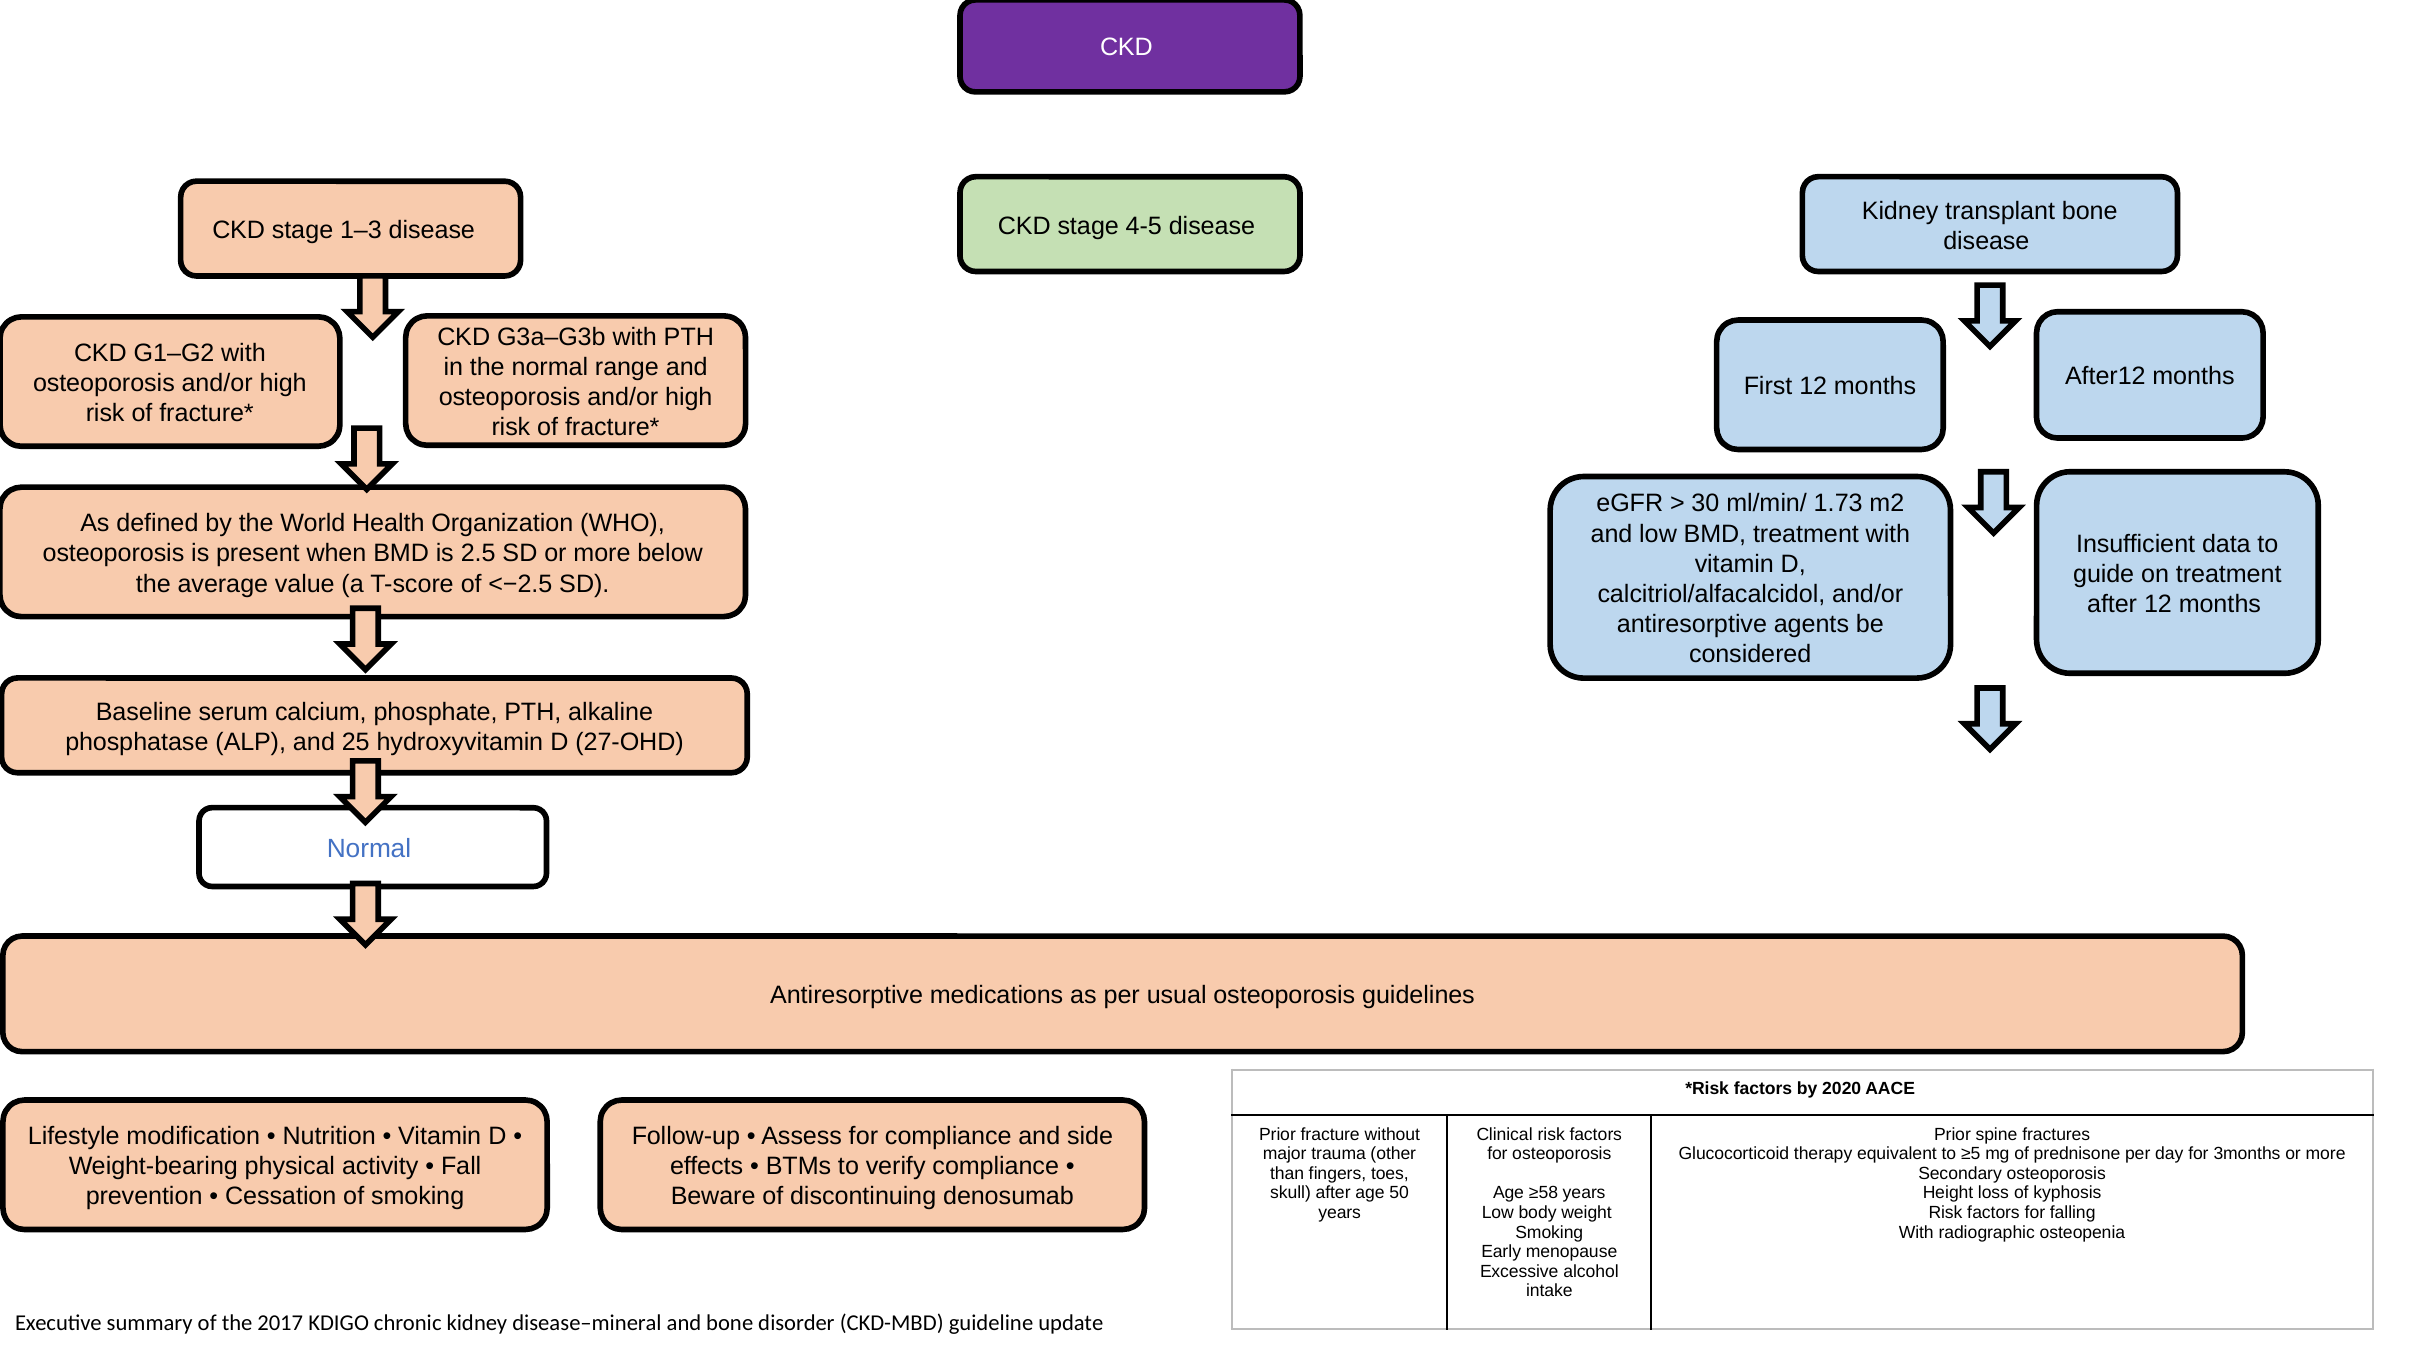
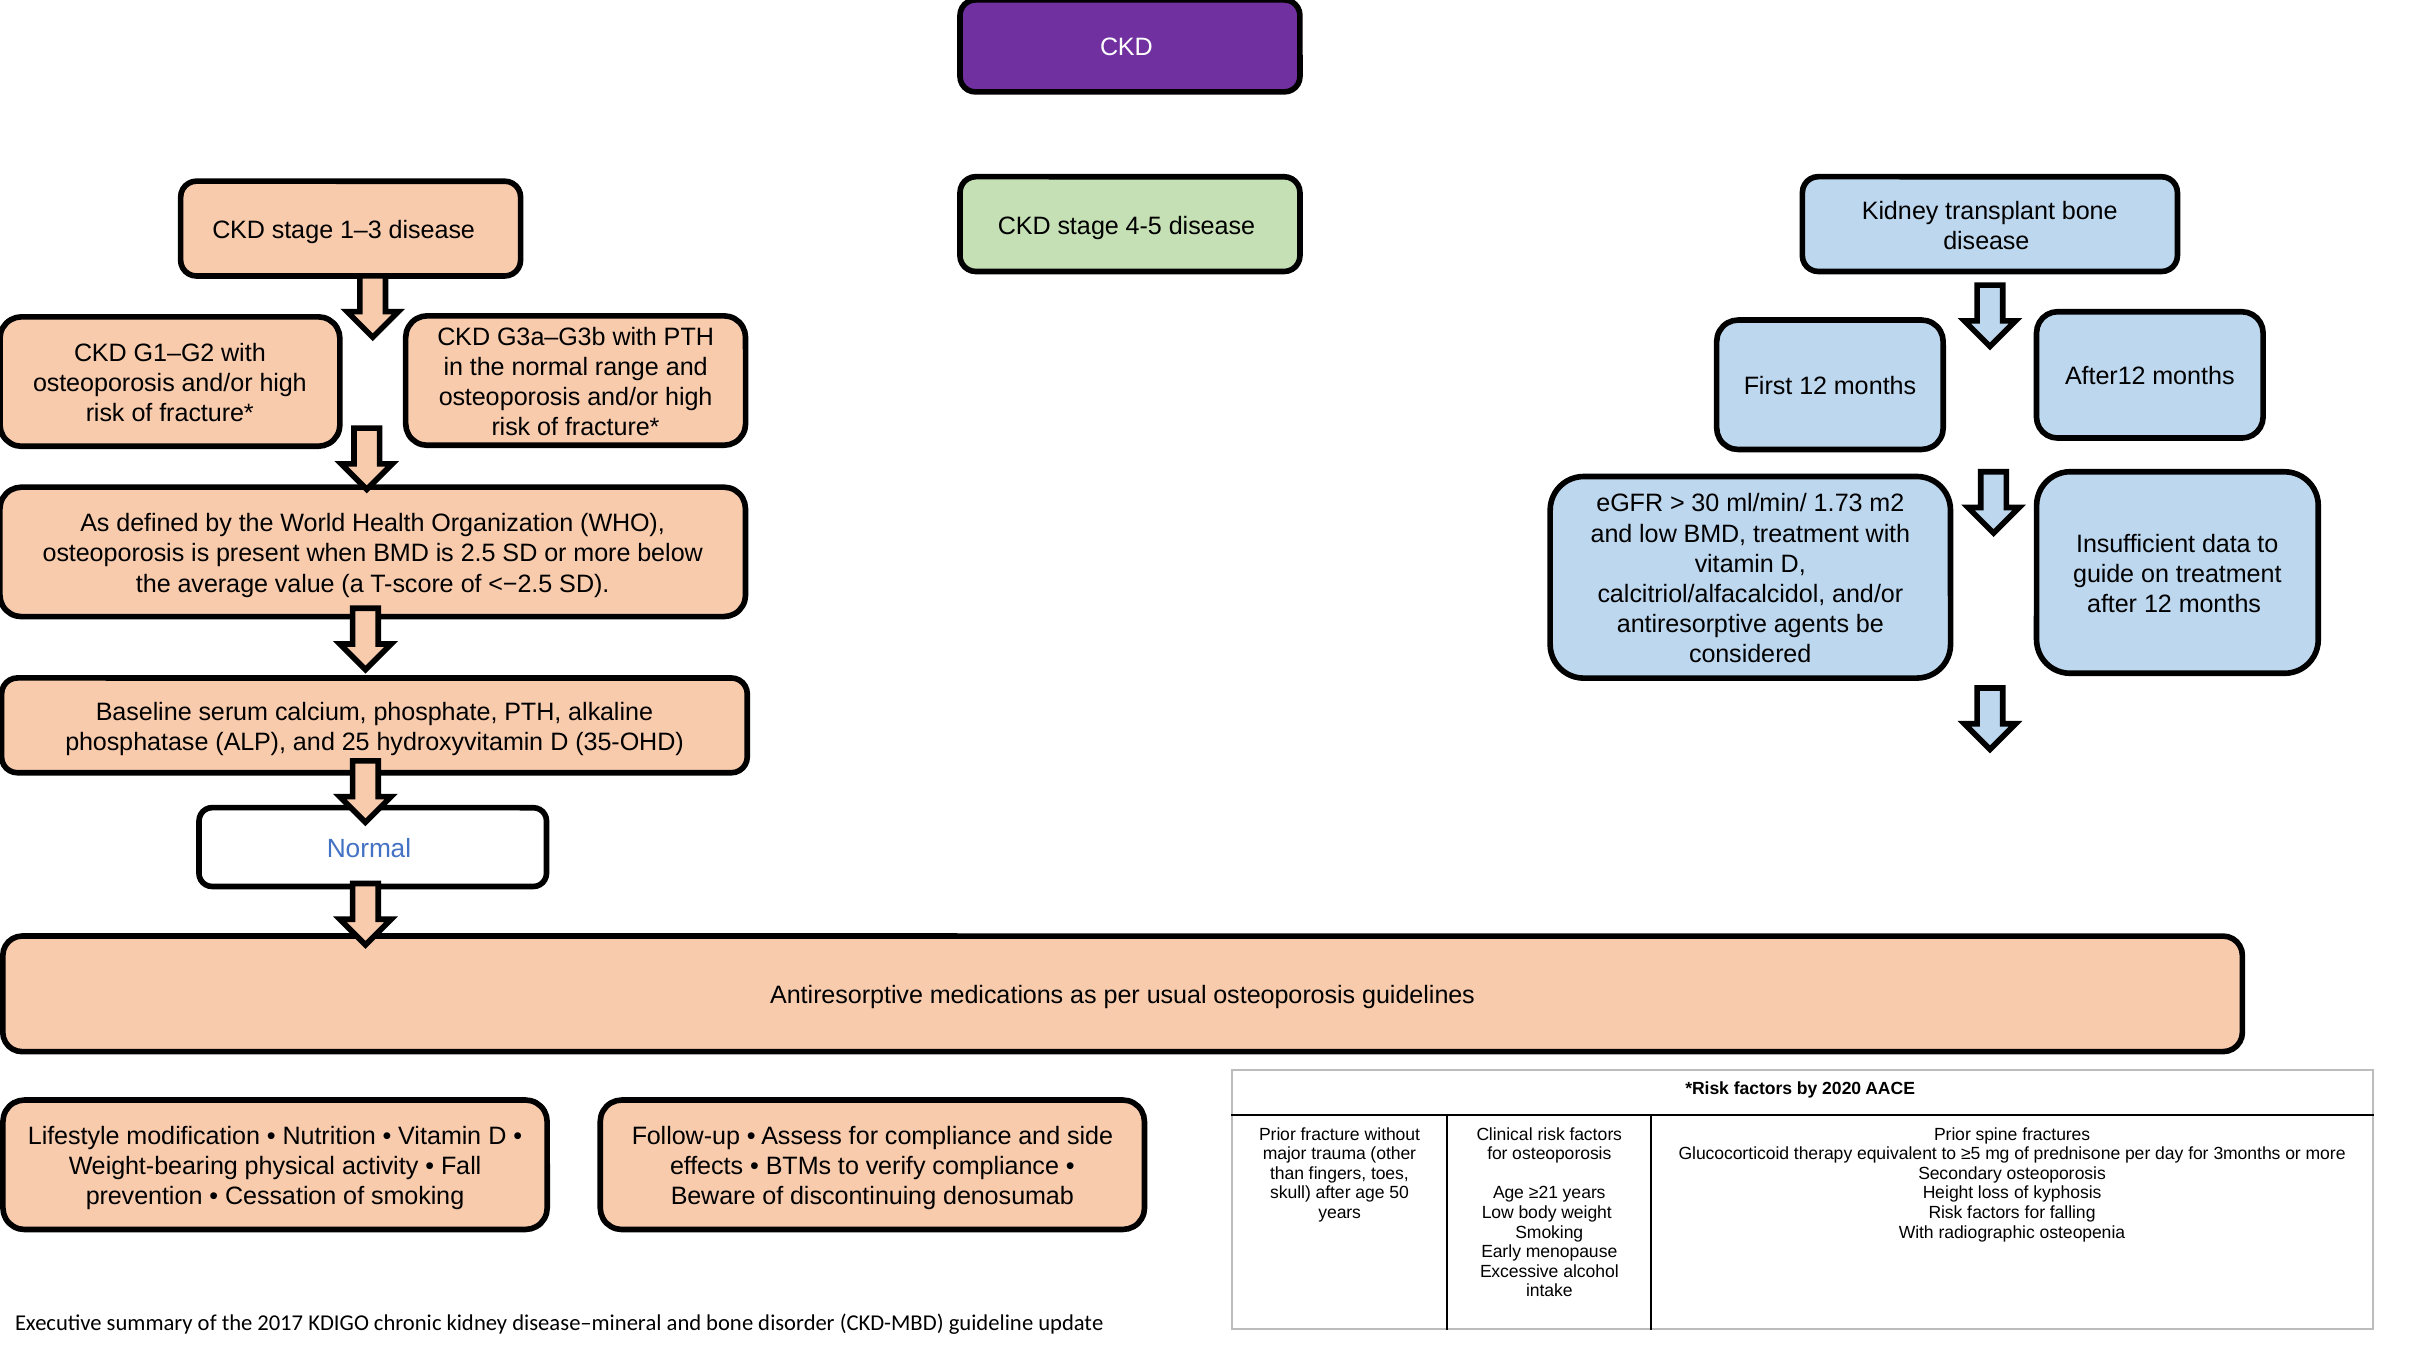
27-OHD: 27-OHD -> 35-OHD (630, 742)
≥58: ≥58 -> ≥21 (1544, 1193)
